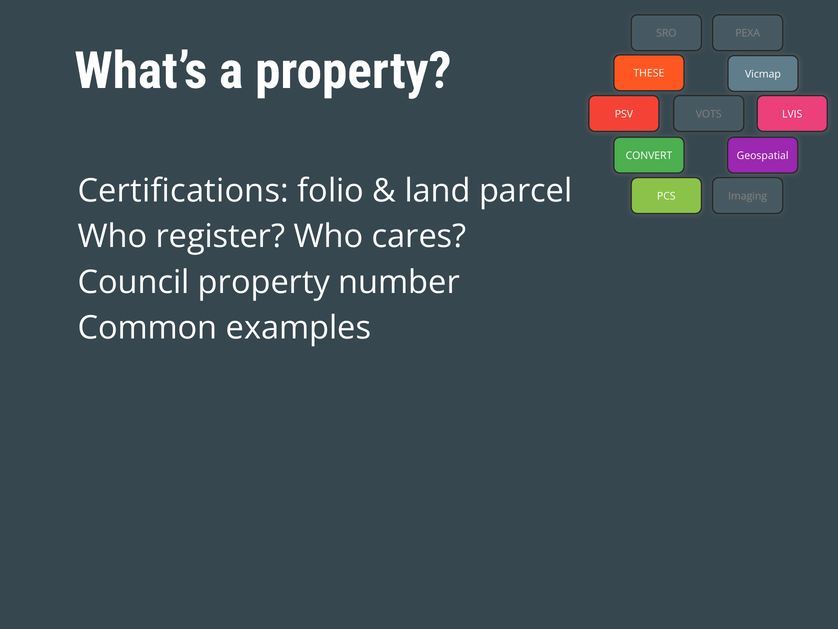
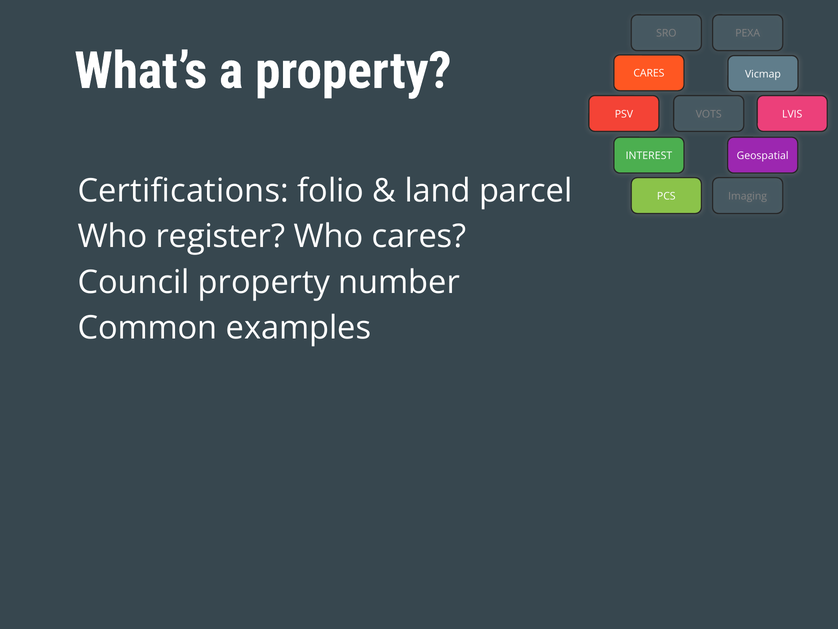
THESE: THESE -> CARES (649, 73)
CONVERT: CONVERT -> INTEREST (649, 156)
